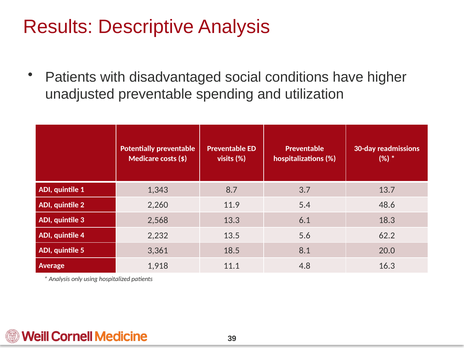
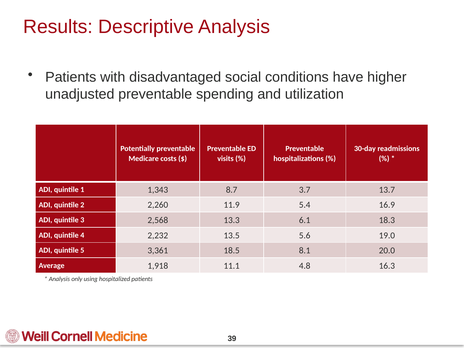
48.6: 48.6 -> 16.9 (387, 205)
62.2: 62.2 -> 19.0 (387, 235)
